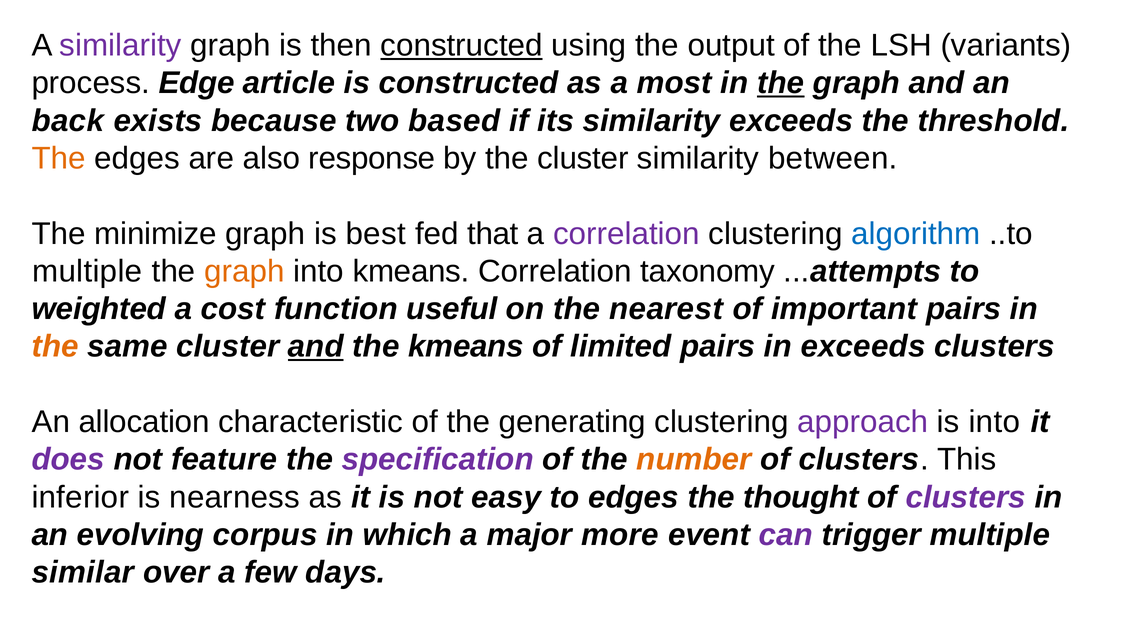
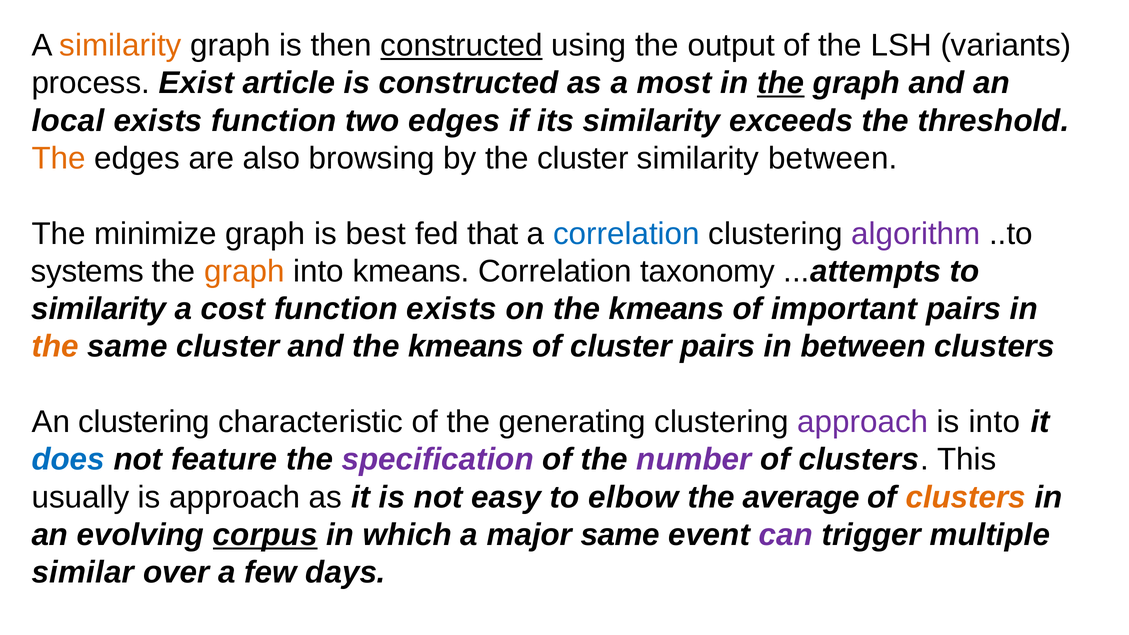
similarity colour: purple -> orange (121, 45)
Edge: Edge -> Exist (196, 83)
back: back -> local (68, 121)
exists because: because -> function (274, 121)
two based: based -> edges (454, 121)
response: response -> browsing (372, 158)
correlation colour: purple -> blue (626, 234)
algorithm colour: blue -> purple (916, 234)
multiple: multiple -> systems (88, 271)
weighted: weighted -> similarity (99, 309)
function useful: useful -> exists (452, 309)
on the nearest: nearest -> kmeans (667, 309)
and underline: present -> none (316, 347)
of limited: limited -> cluster (621, 347)
in exceeds: exceeds -> between (863, 347)
An allocation: allocation -> clustering (144, 422)
does colour: purple -> blue (68, 460)
number colour: orange -> purple (694, 460)
inferior: inferior -> usually (80, 497)
is nearness: nearness -> approach (235, 497)
to edges: edges -> elbow (633, 497)
thought: thought -> average (801, 497)
clusters colour: purple -> orange (966, 497)
corpus underline: none -> present (265, 535)
major more: more -> same (620, 535)
